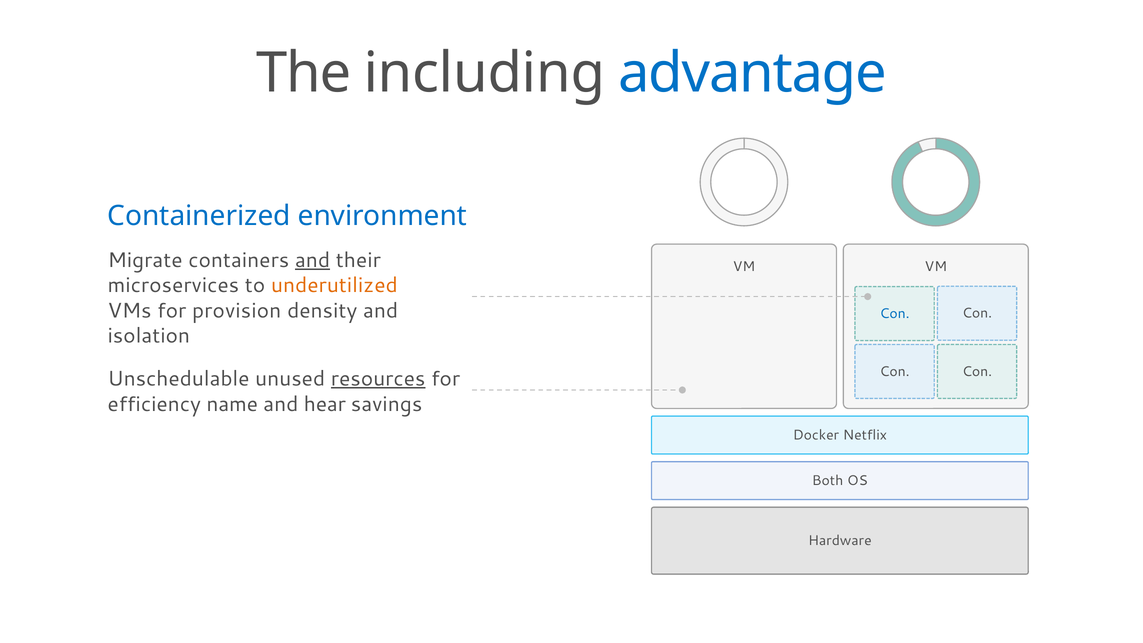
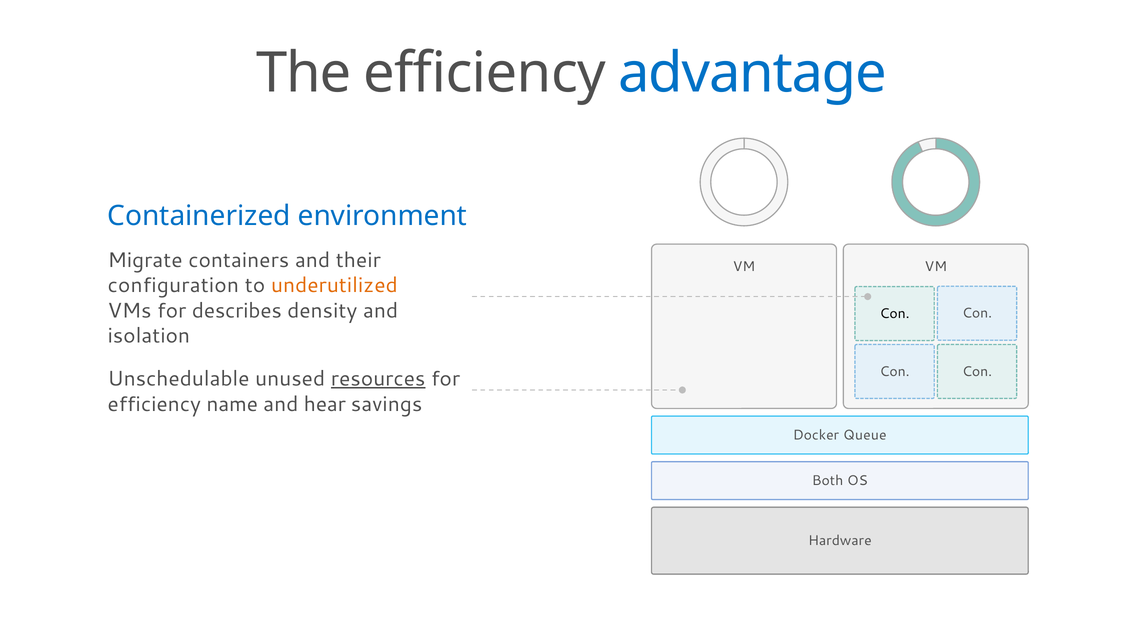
The including: including -> efficiency (485, 73)
and underline: present -> none (313, 260)
microservices: microservices -> configuration (173, 285)
provision: provision -> describes (237, 311)
Con colour: blue -> black (895, 313)
Netflix: Netflix -> Queue (865, 435)
